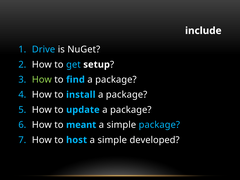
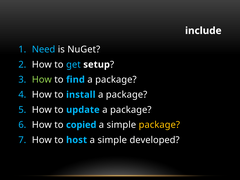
Drive: Drive -> Need (44, 49)
meant: meant -> copied (81, 125)
package colour: light blue -> yellow (159, 125)
